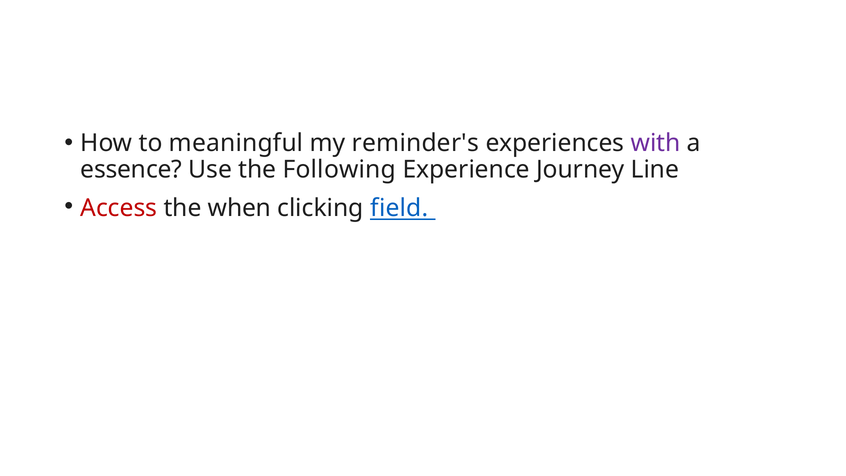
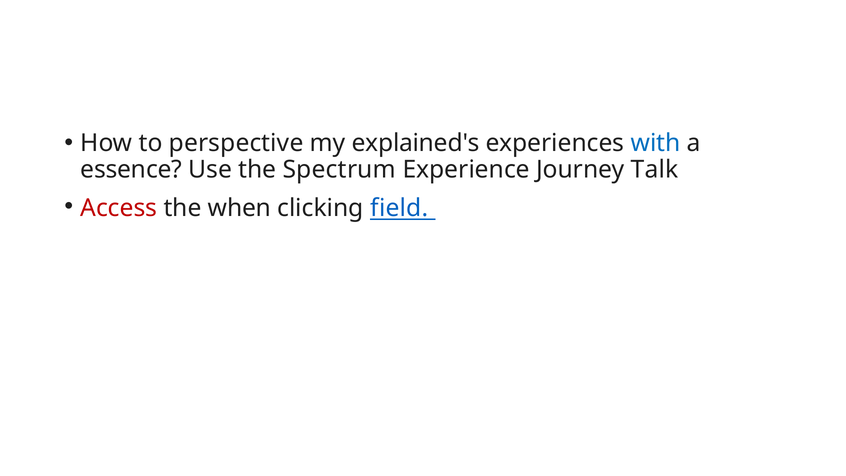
meaningful: meaningful -> perspective (236, 143)
reminder's: reminder's -> explained's (416, 143)
with colour: purple -> blue (656, 143)
Following: Following -> Spectrum (339, 170)
Line: Line -> Talk (655, 170)
